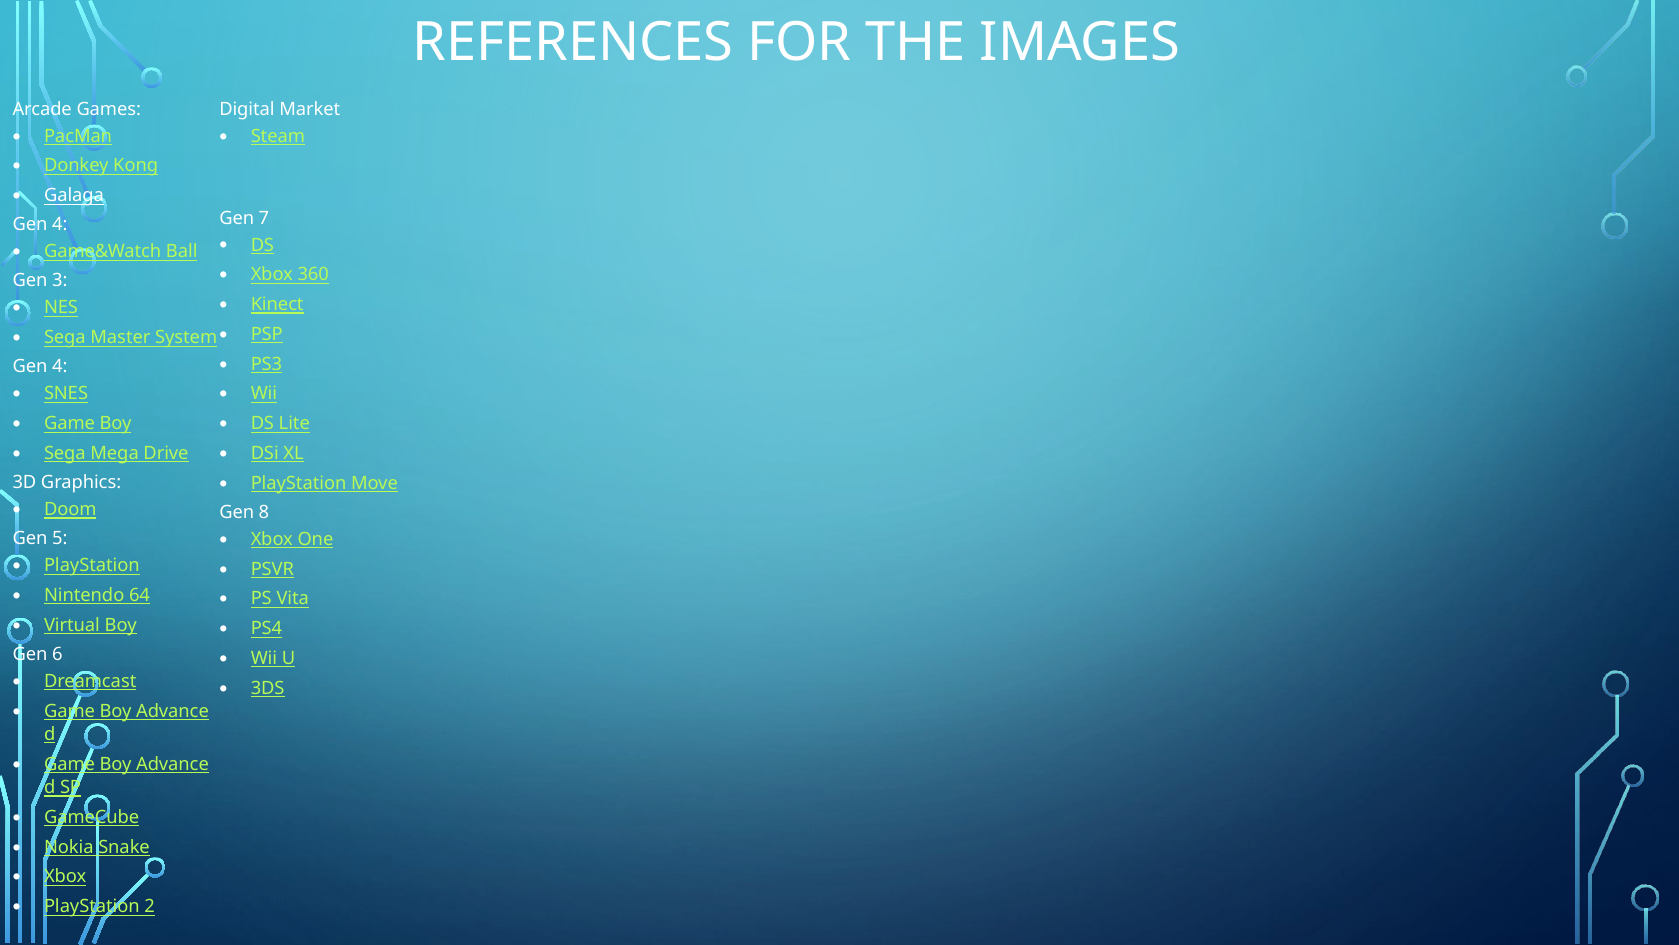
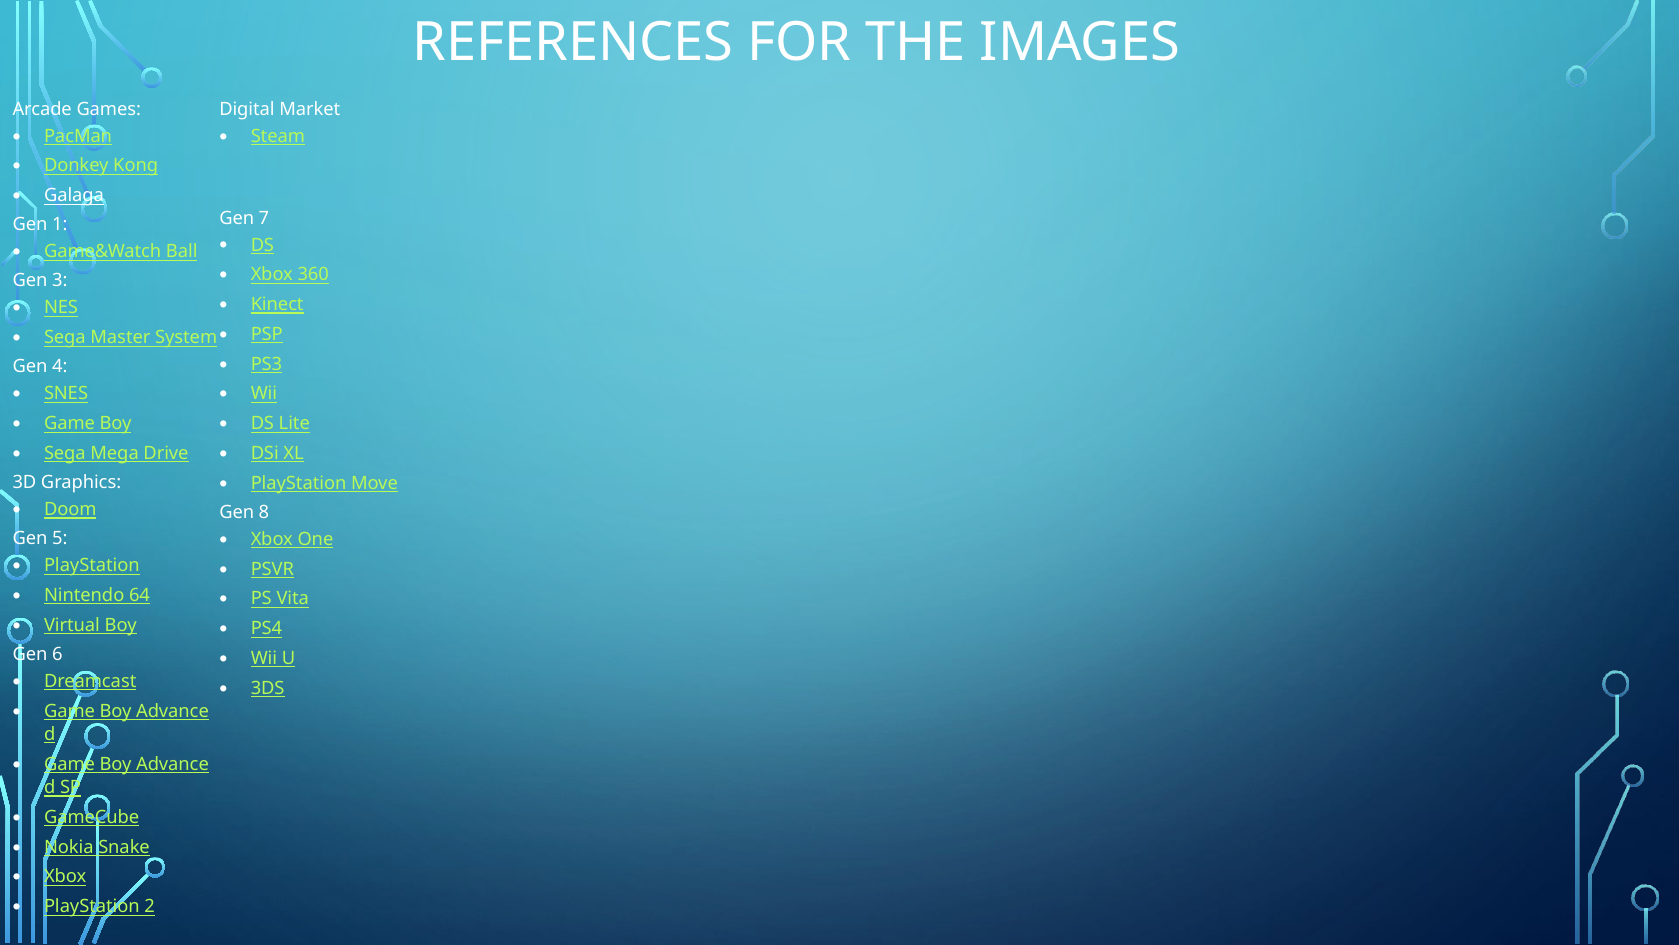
4: 4 -> 1 (60, 225)
